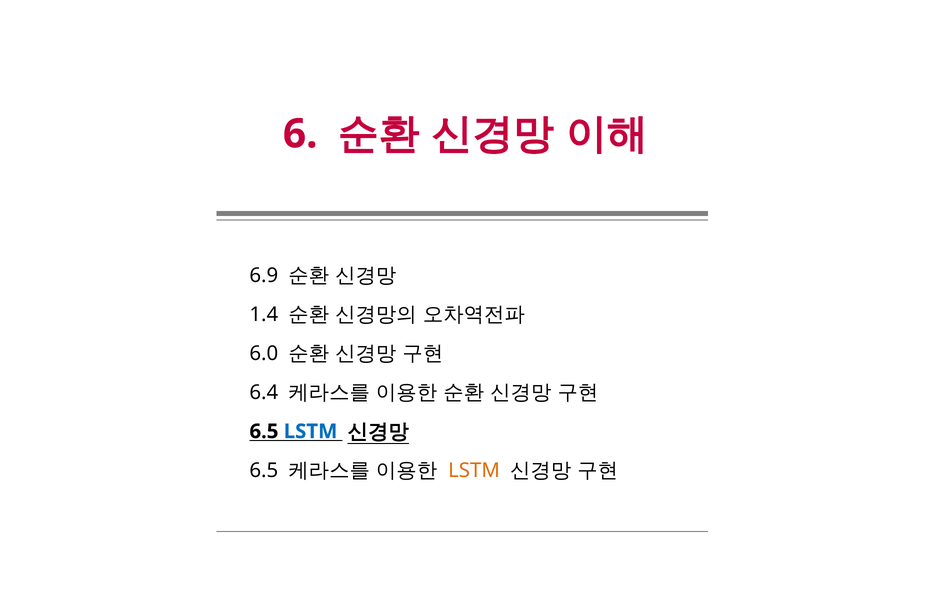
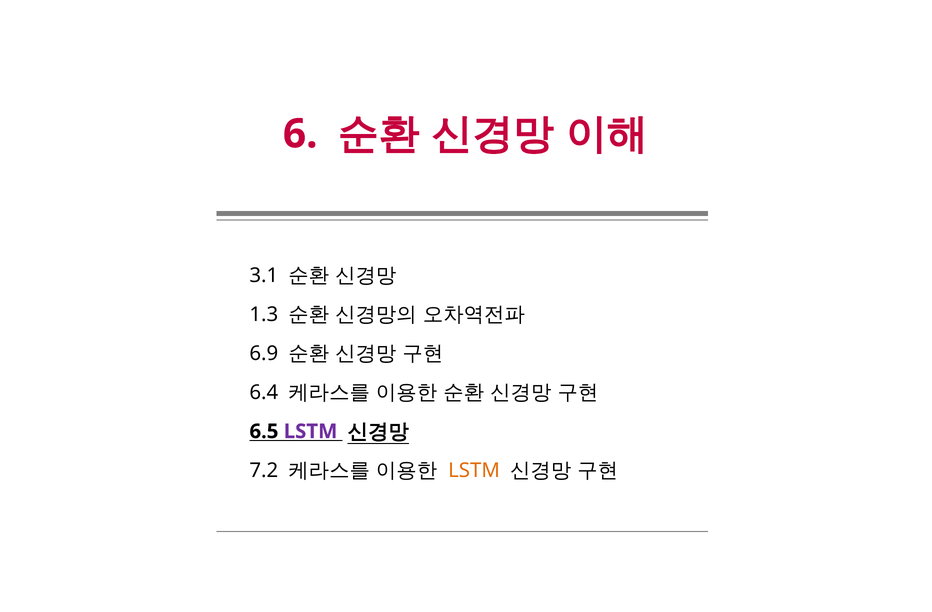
6.9: 6.9 -> 3.1 (264, 276)
1.4: 1.4 -> 1.3 (264, 315)
6.0: 6.0 -> 6.9 (264, 354)
LSTM colour: blue -> purple (311, 432)
6.5: 6.5 -> 7.2 (264, 471)
